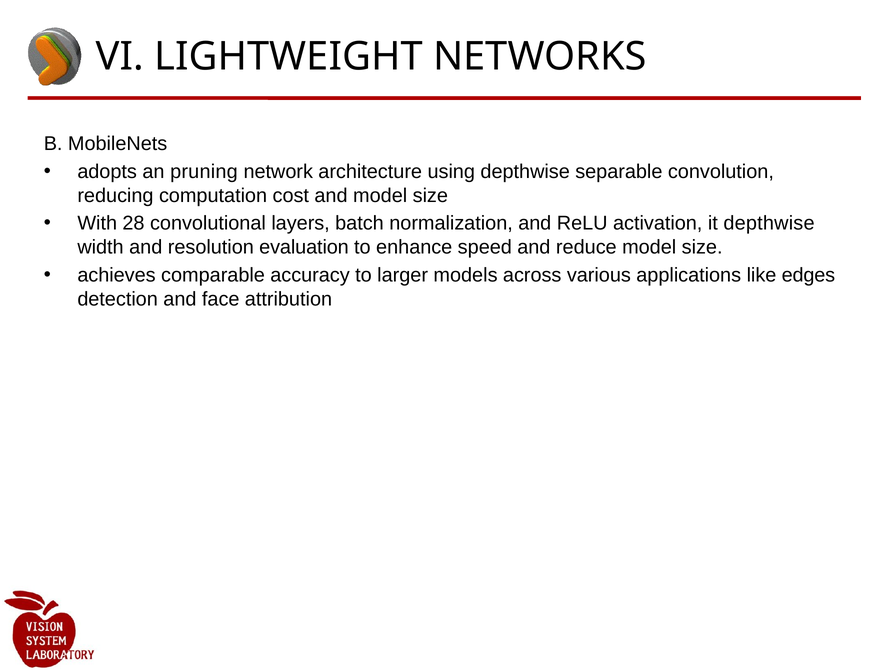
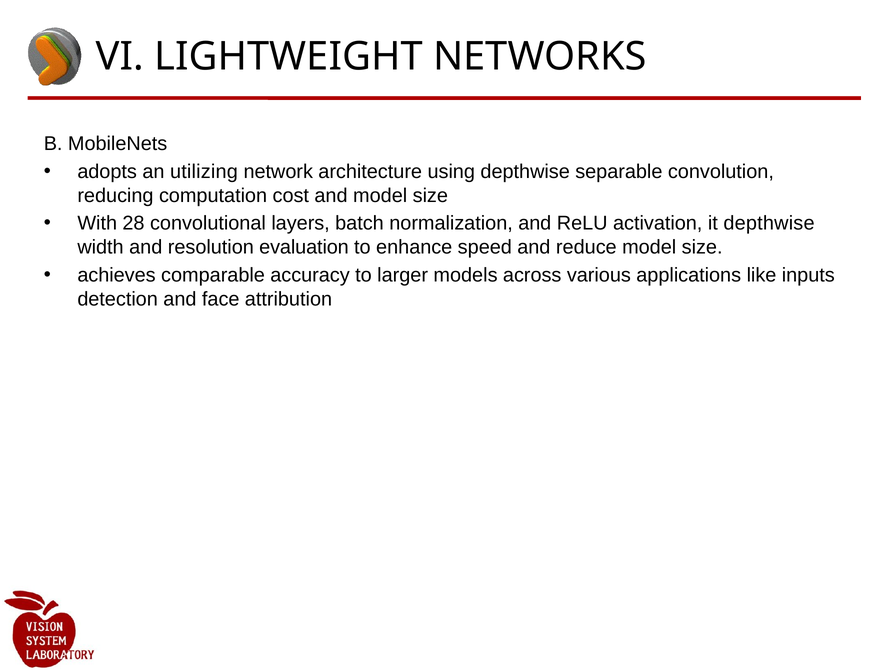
pruning: pruning -> utilizing (204, 172)
edges: edges -> inputs (808, 275)
